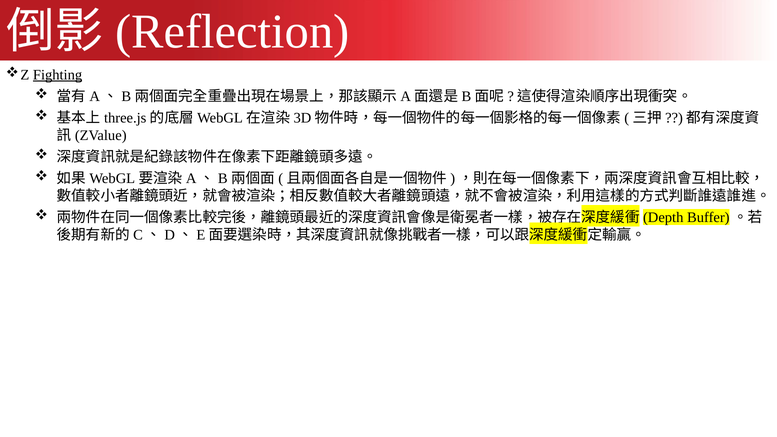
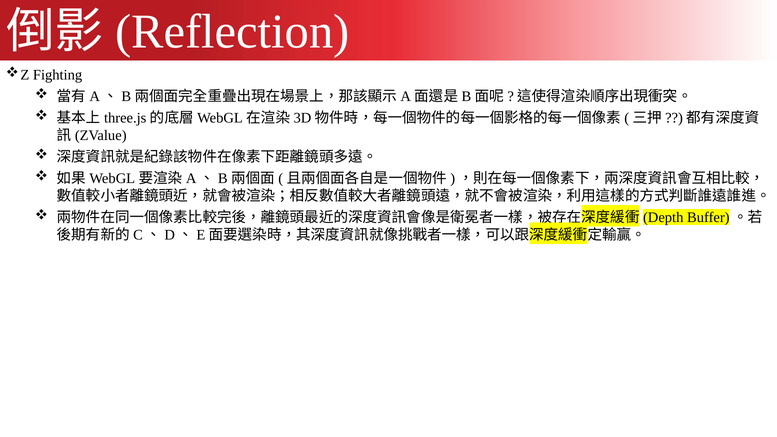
Fighting underline: present -> none (58, 75)
